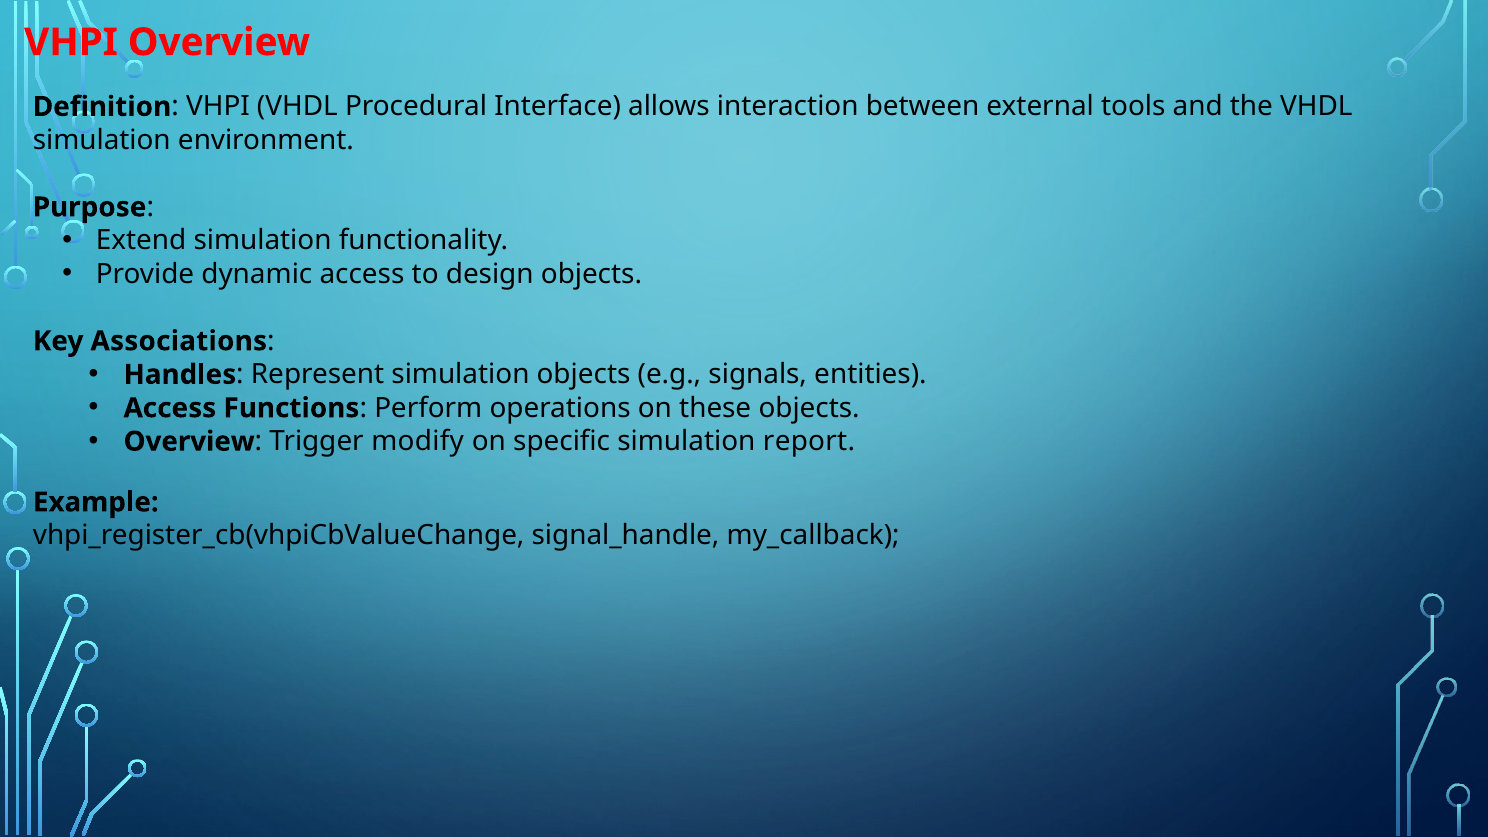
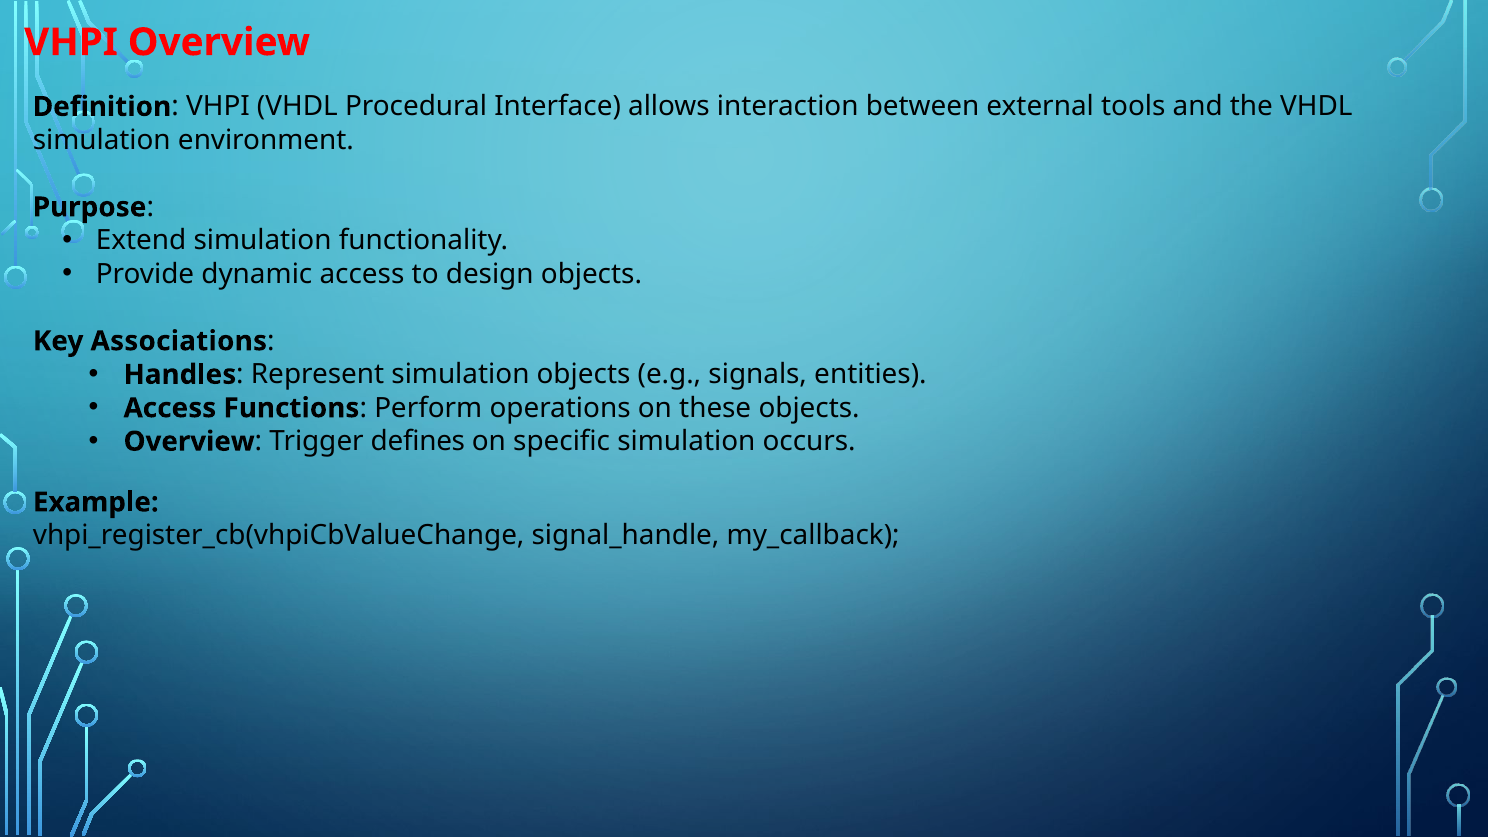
modify: modify -> defines (418, 442)
report: report -> occurs (809, 442)
